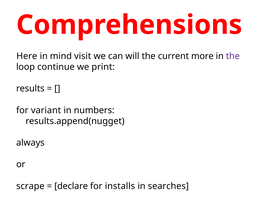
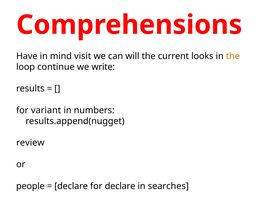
Here: Here -> Have (27, 56)
more: more -> looks (202, 56)
the colour: purple -> orange (233, 56)
print: print -> write (103, 67)
always: always -> review (30, 142)
scrape: scrape -> people (30, 186)
for installs: installs -> declare (120, 186)
